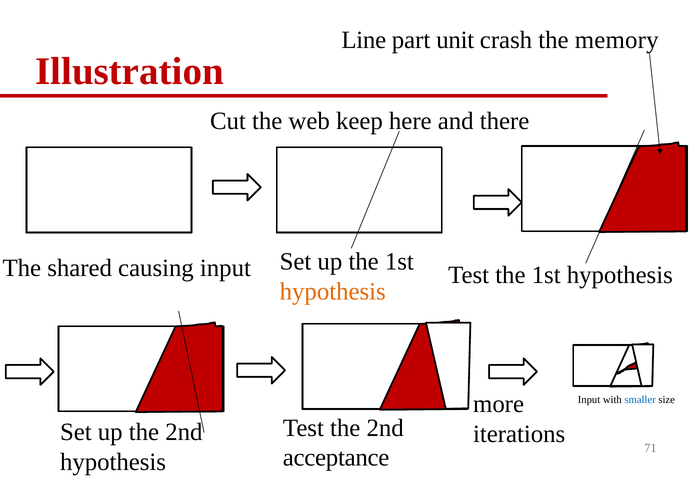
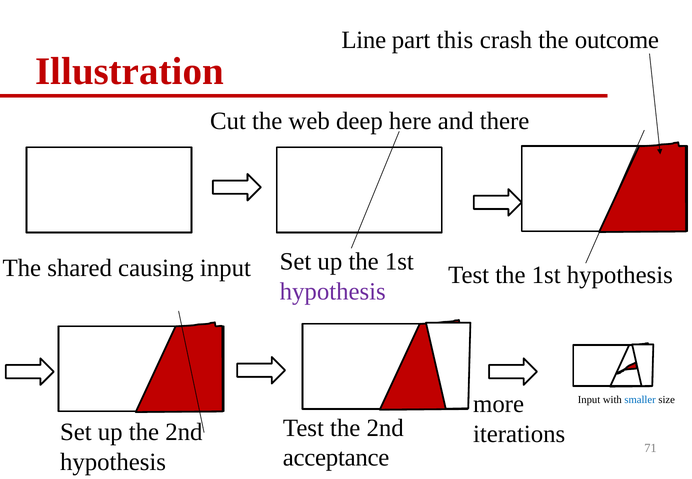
unit: unit -> this (455, 40)
memory: memory -> outcome (617, 40)
keep: keep -> deep (359, 121)
hypothesis colour: orange -> purple (333, 292)
